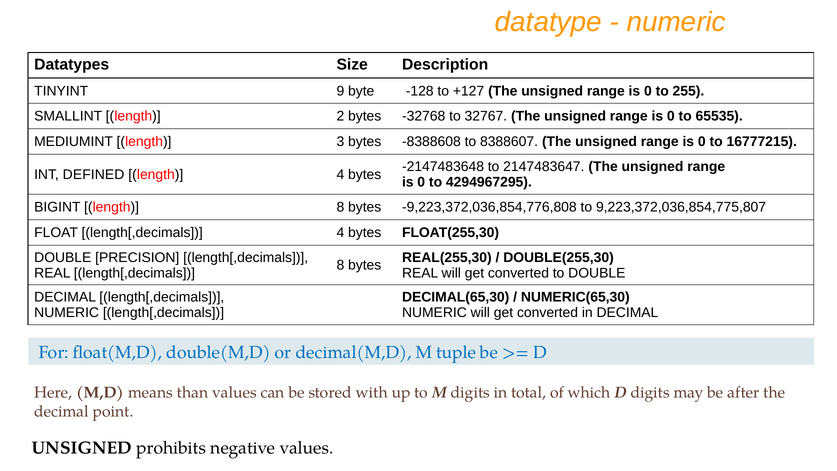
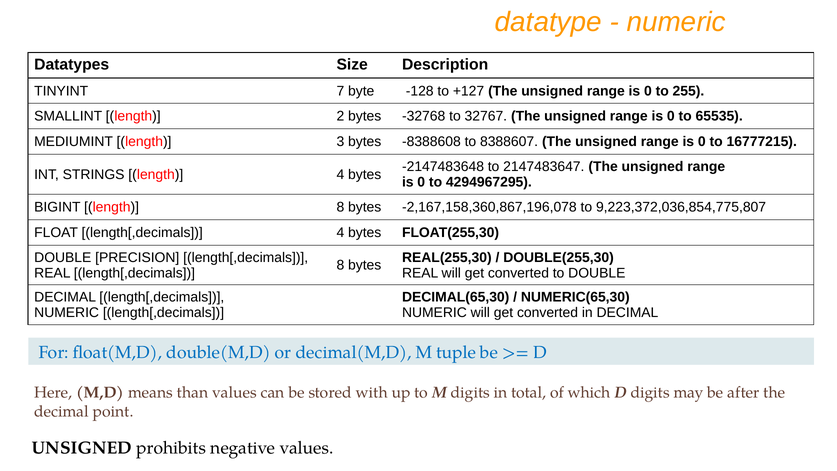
9: 9 -> 7 (340, 91)
DEFINED: DEFINED -> STRINGS (94, 174)
-9,223,372,036,854,776,808: -9,223,372,036,854,776,808 -> -2,167,158,360,867,196,078 (489, 207)
